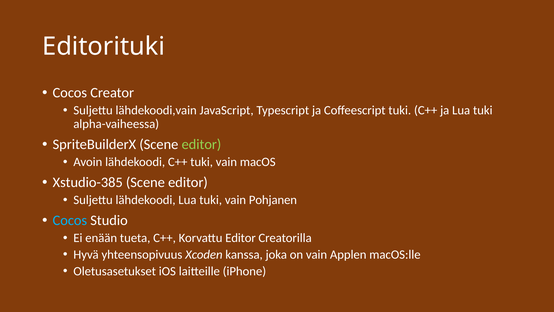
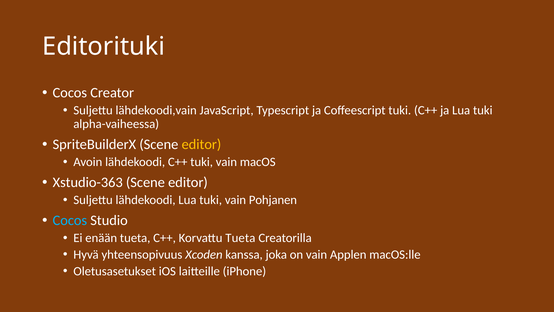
editor colour: light green -> yellow (201, 144)
Xstudio-385: Xstudio-385 -> Xstudio-363 (88, 182)
Korvattu Editor: Editor -> Tueta (240, 238)
